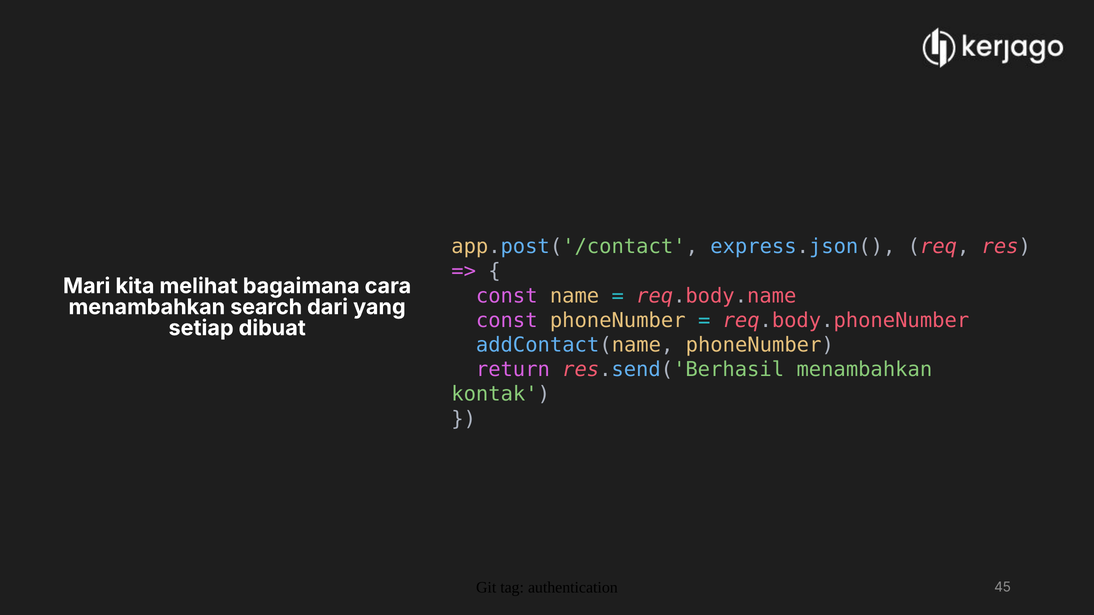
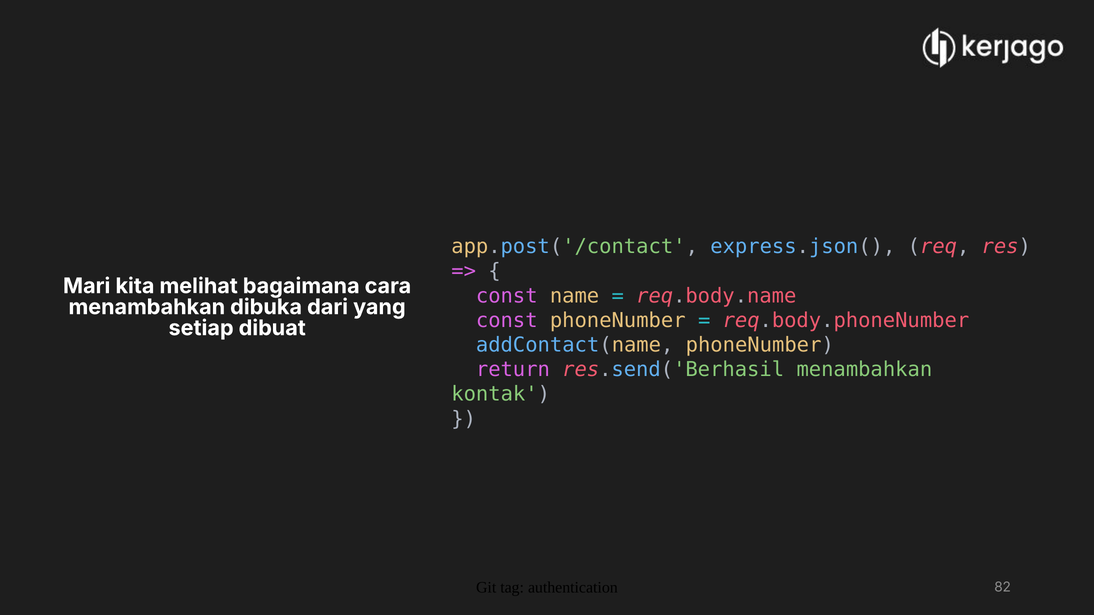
search: search -> dibuka (266, 307)
45: 45 -> 82 (1003, 588)
